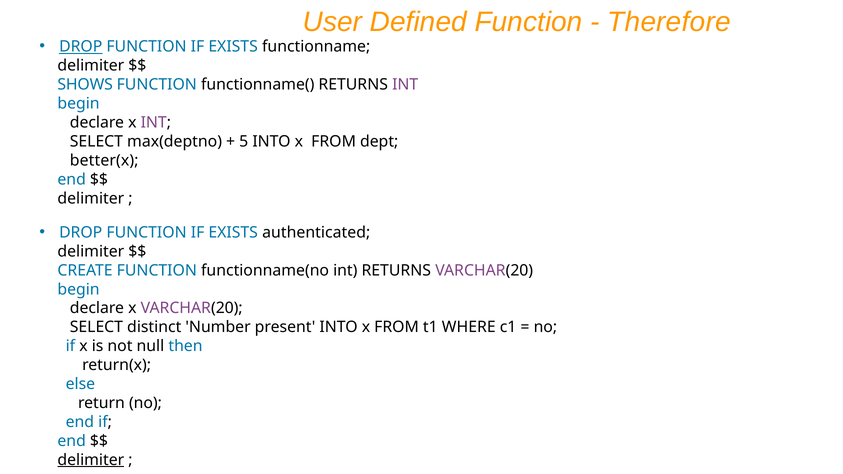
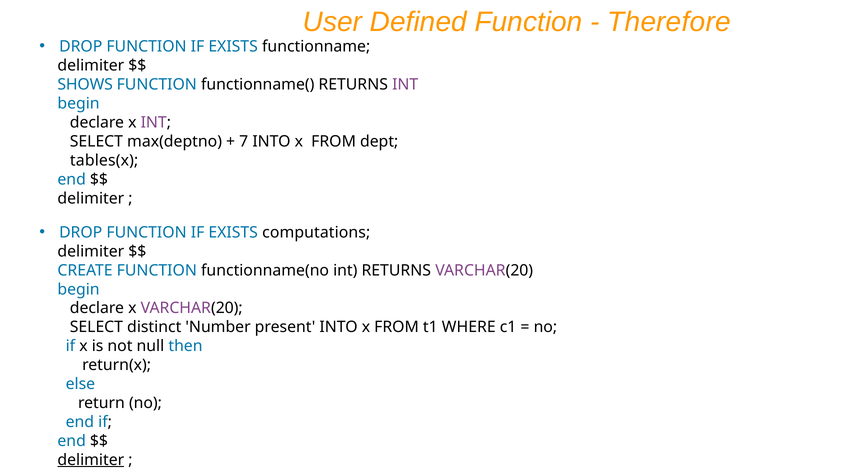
DROP underline: present -> none (81, 47)
5: 5 -> 7 (244, 141)
better(x: better(x -> tables(x (104, 160)
authenticated: authenticated -> computations (316, 232)
